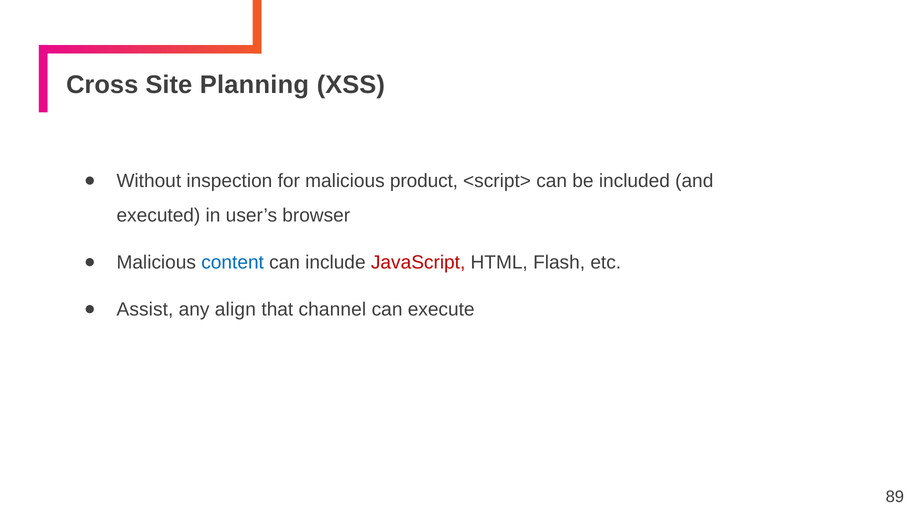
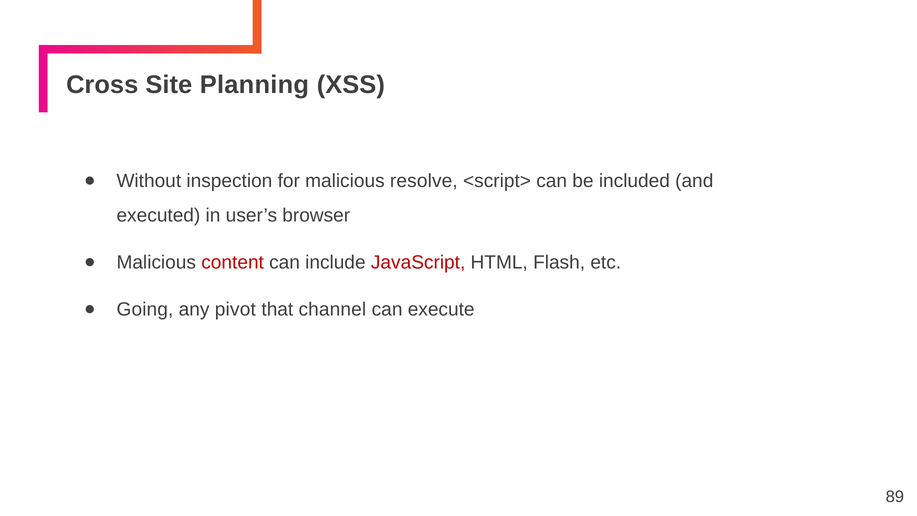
product: product -> resolve (424, 181)
content colour: blue -> red (233, 262)
Assist: Assist -> Going (145, 310)
align: align -> pivot (235, 310)
